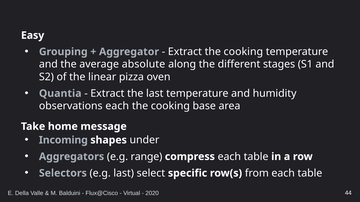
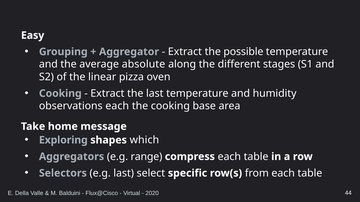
Extract the cooking: cooking -> possible (243, 52)
Quantia: Quantia -> Cooking (60, 94)
Incoming: Incoming -> Exploring (63, 140)
under: under -> which (144, 140)
